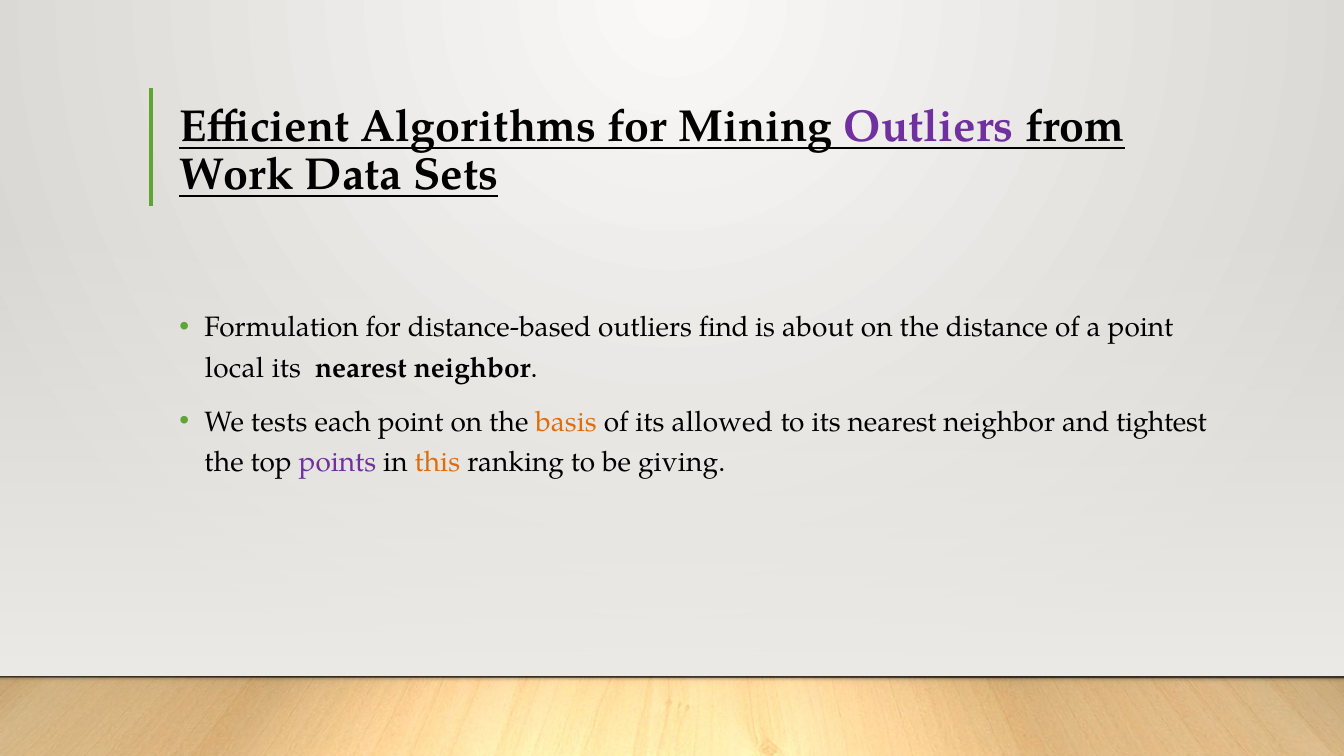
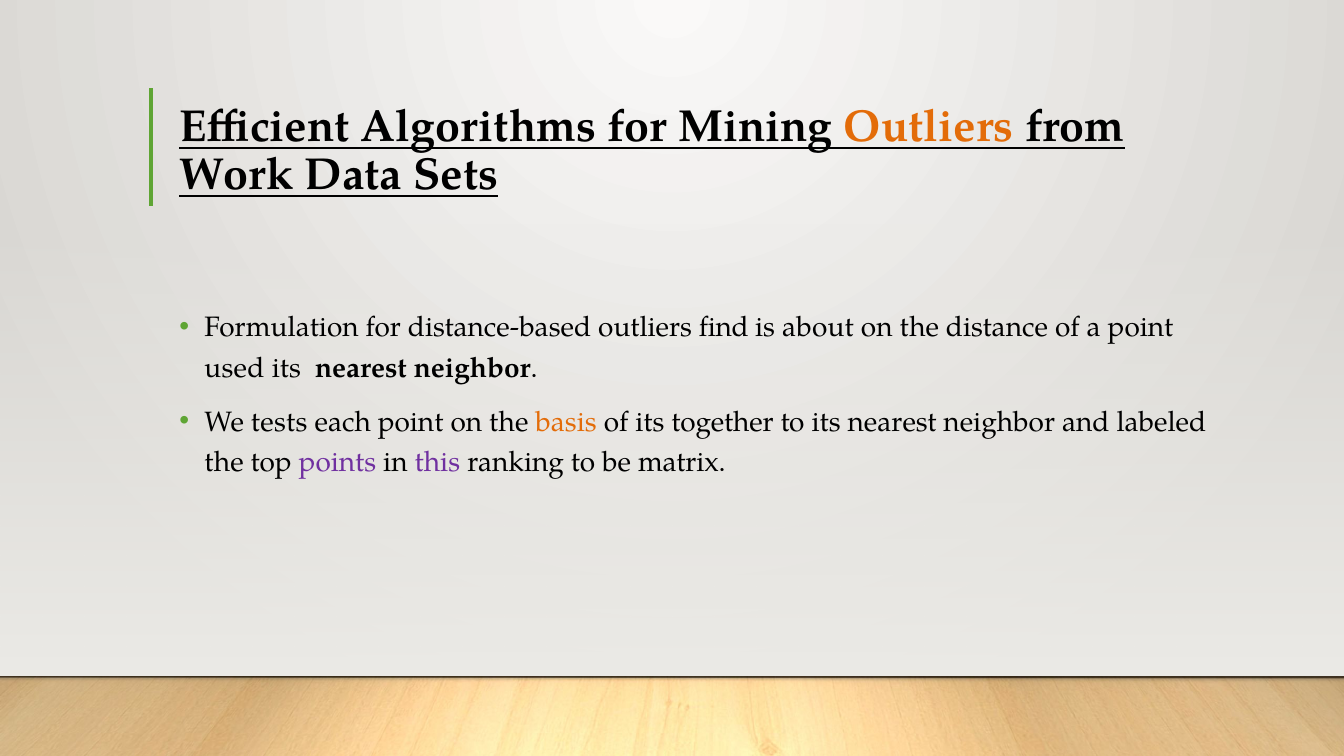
Outliers colour: purple -> orange (929, 126)
local: local -> used (235, 368)
allowed: allowed -> together (723, 422)
tightest: tightest -> labeled (1161, 422)
this colour: orange -> purple (437, 462)
giving: giving -> matrix (682, 462)
